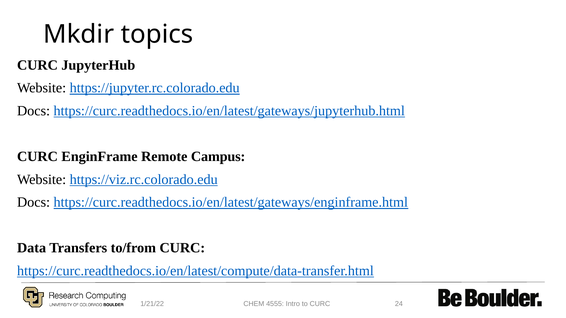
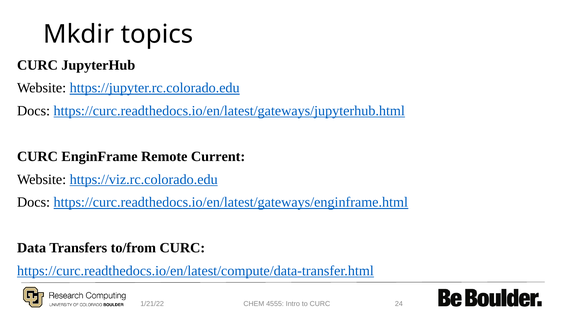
Campus: Campus -> Current (218, 157)
